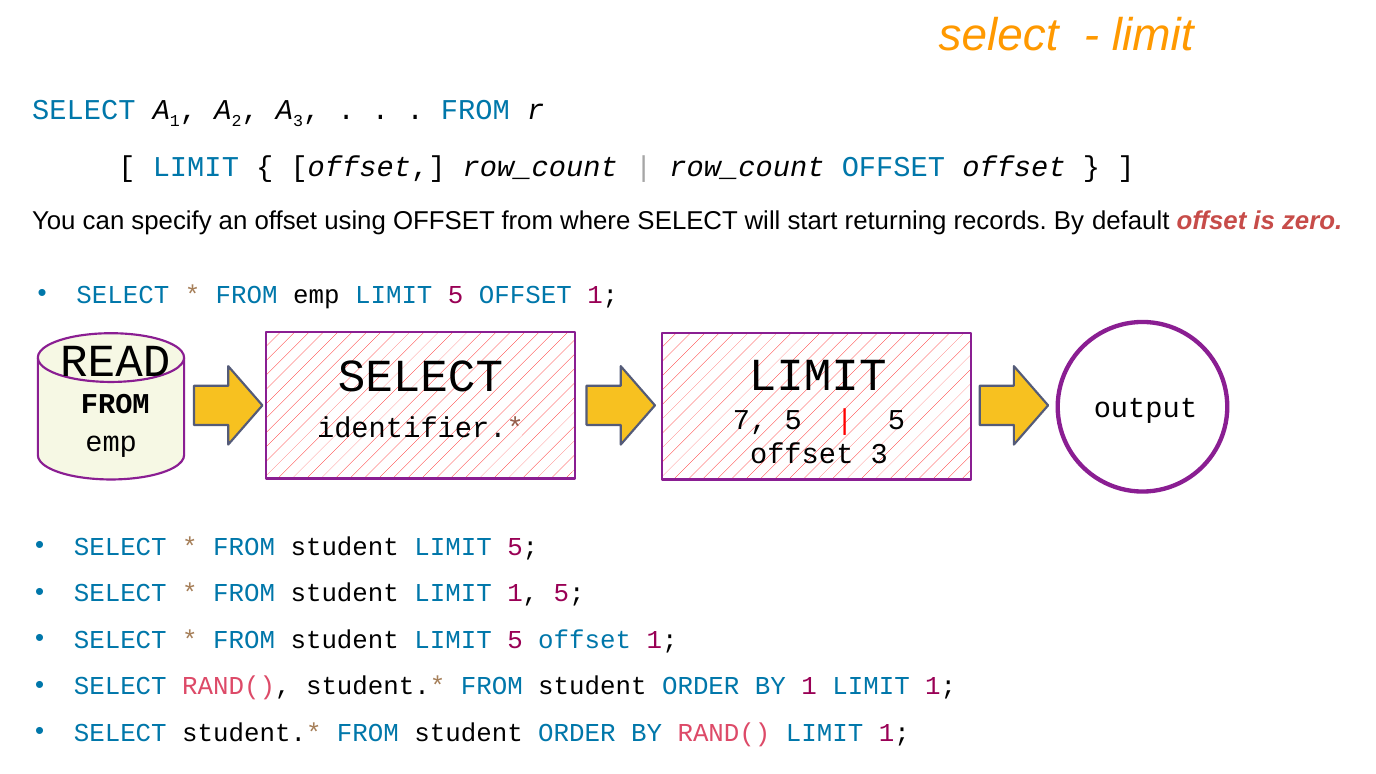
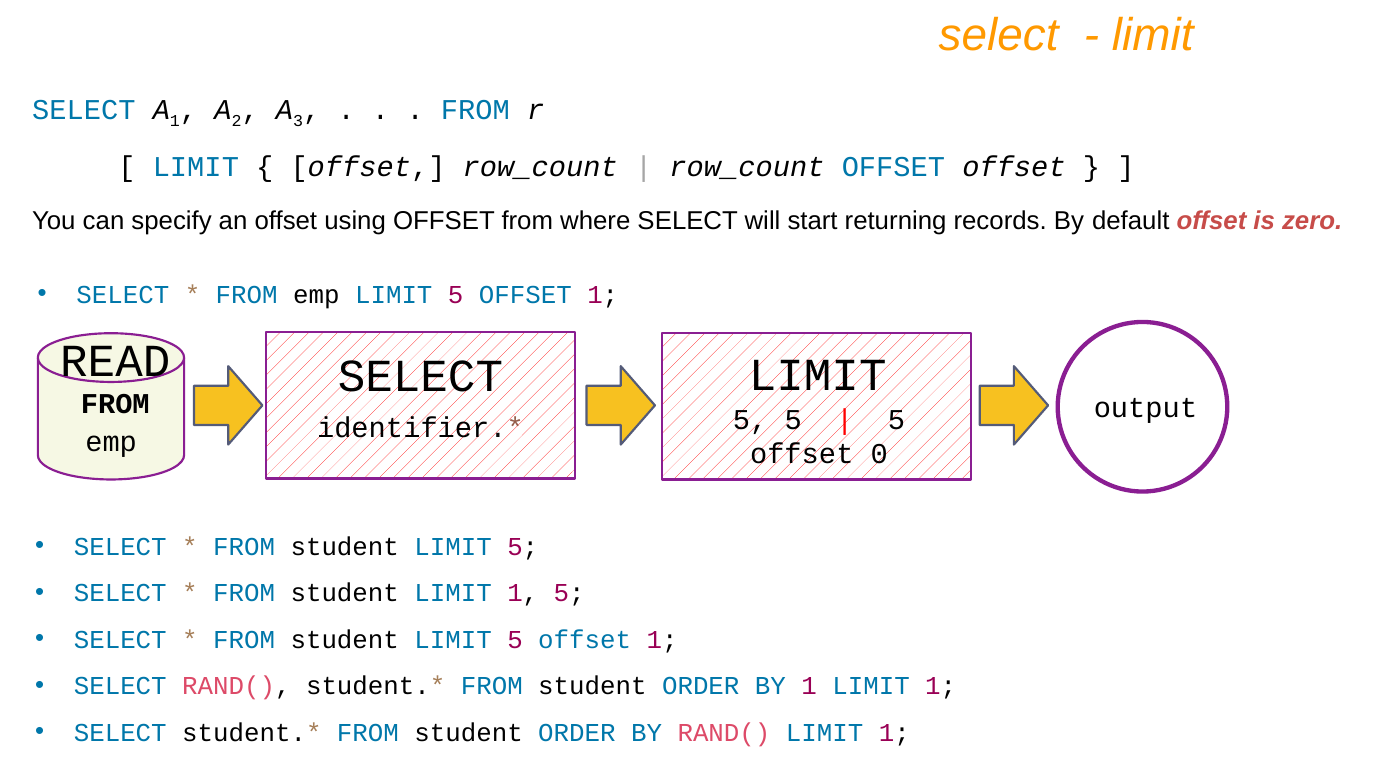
7: 7 -> 5 (750, 420)
offset 3: 3 -> 0 (879, 454)
